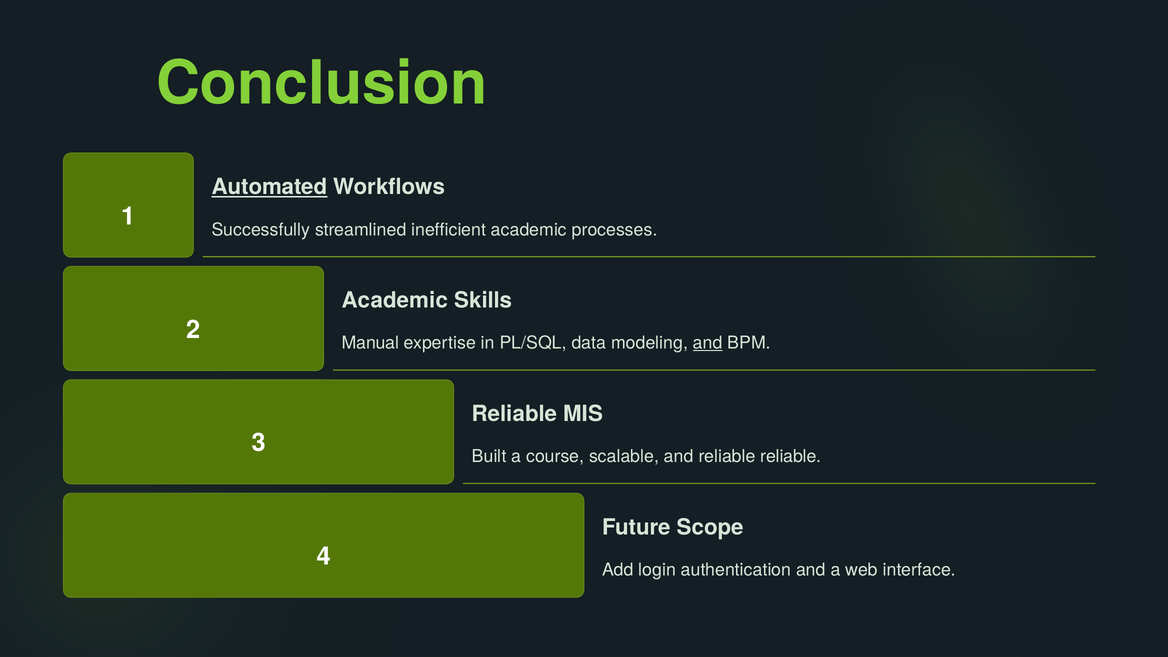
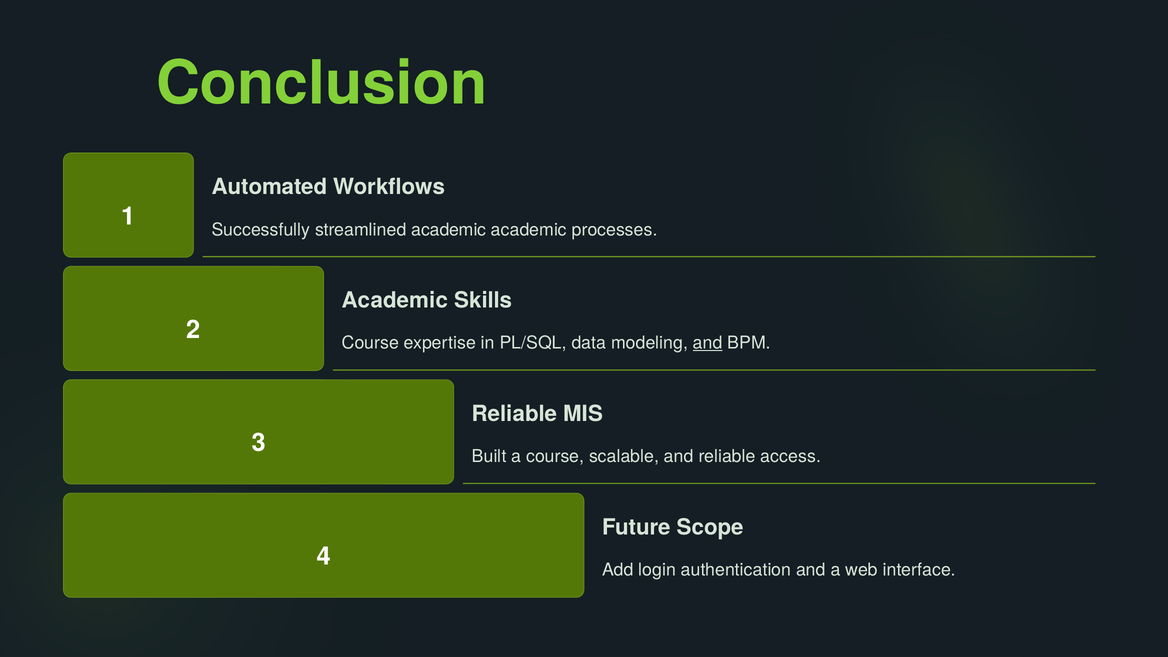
Automated underline: present -> none (269, 187)
streamlined inefficient: inefficient -> academic (449, 230)
Manual: Manual -> Course (370, 343)
reliable reliable: reliable -> access (791, 456)
